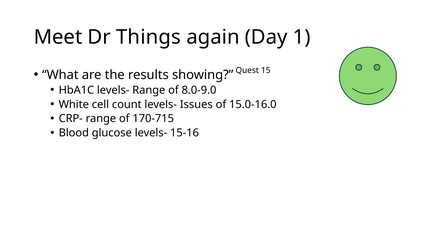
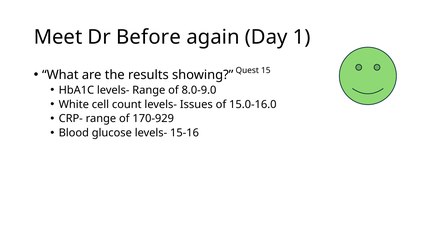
Things: Things -> Before (149, 37)
170-715: 170-715 -> 170-929 (153, 119)
